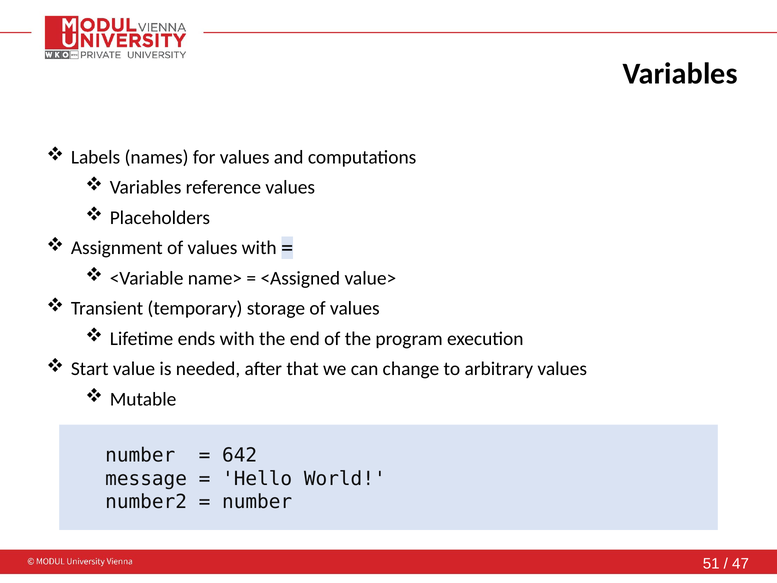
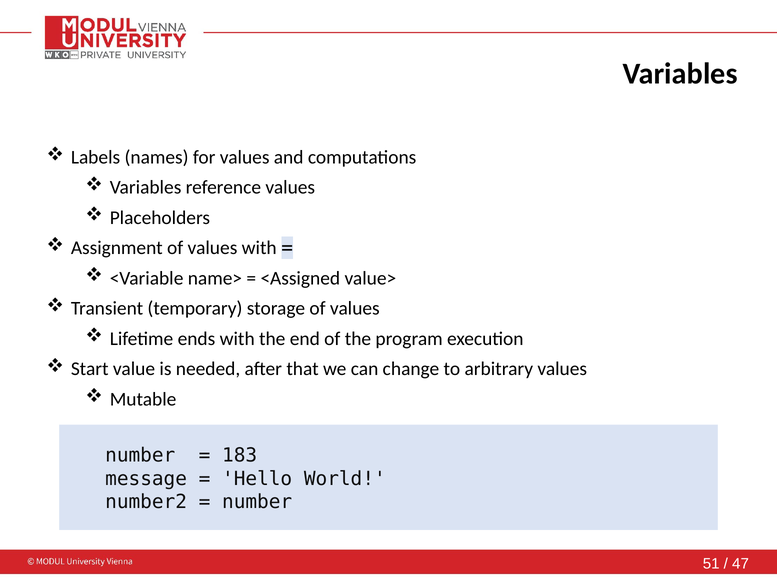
642: 642 -> 183 (240, 455)
